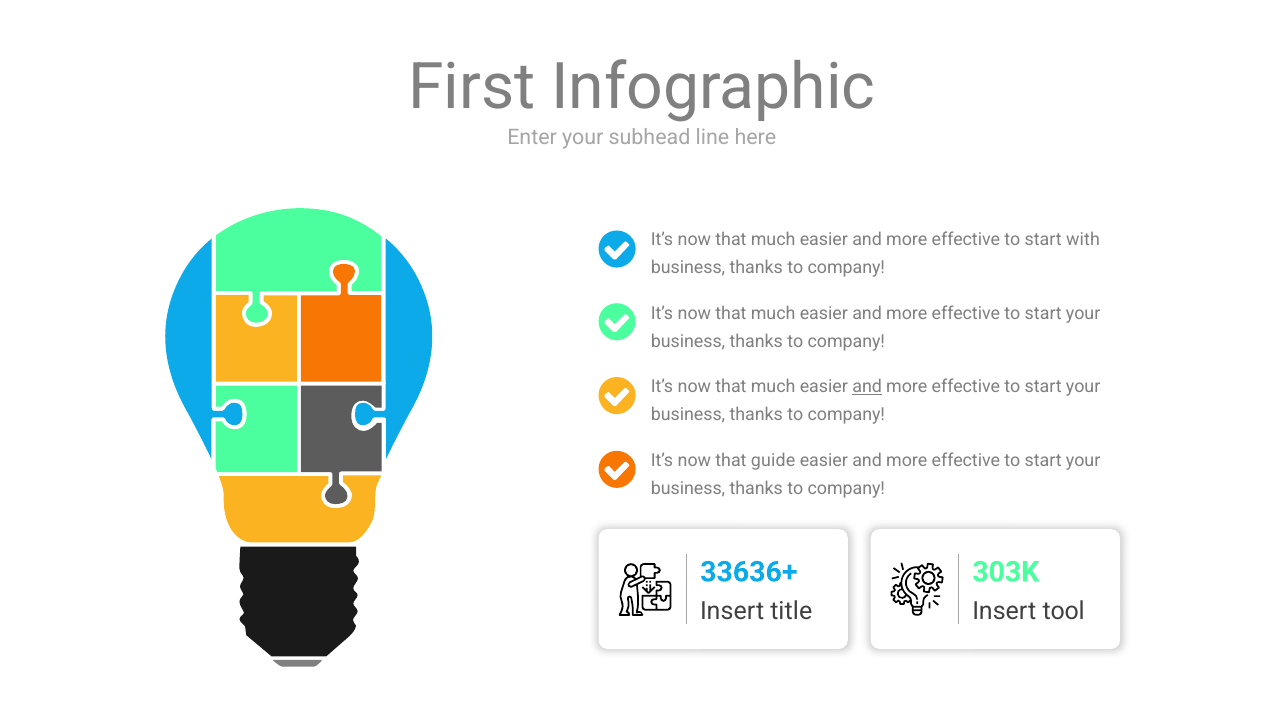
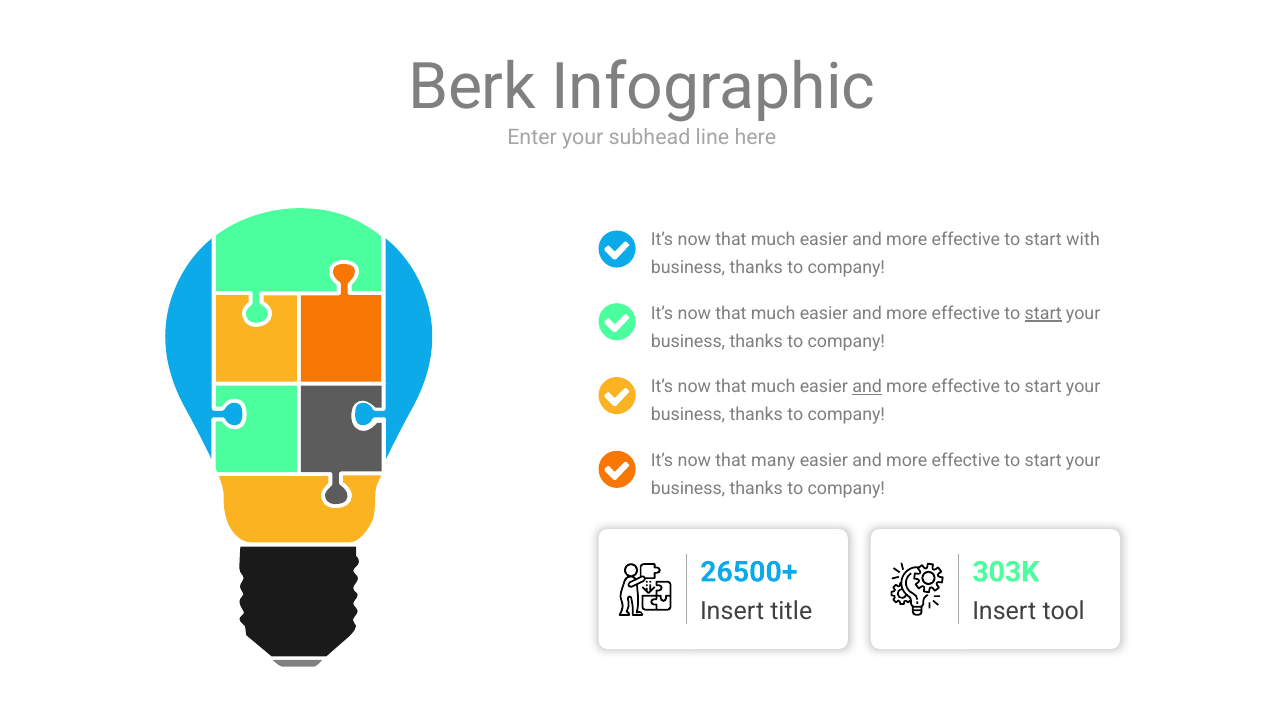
First: First -> Berk (472, 87)
start underline: none -> present (1043, 313)
guide: guide -> many (773, 461)
33636+: 33636+ -> 26500+ (749, 572)
